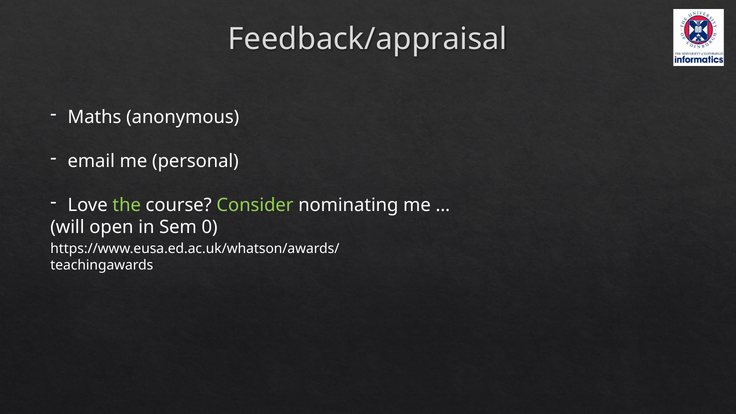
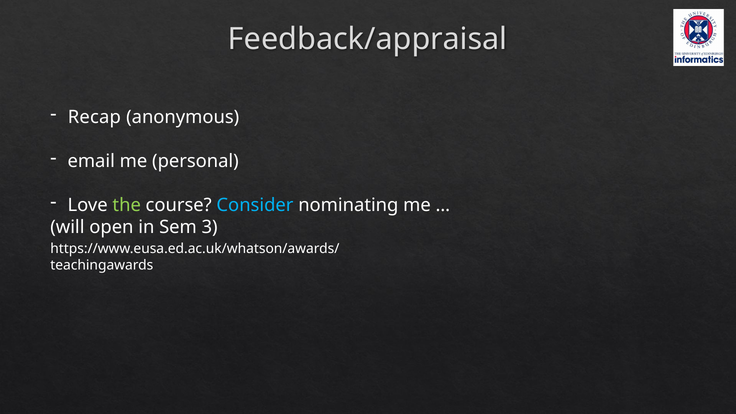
Maths: Maths -> Recap (94, 117)
Consider colour: light green -> light blue (255, 205)
0: 0 -> 3 (210, 227)
